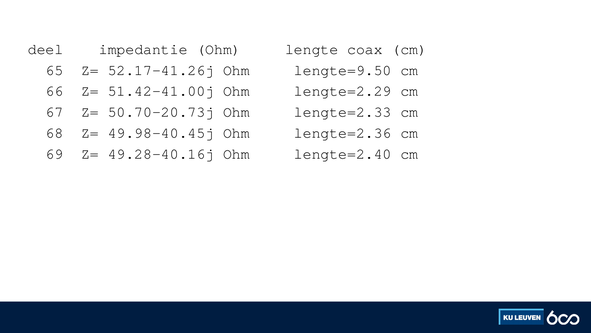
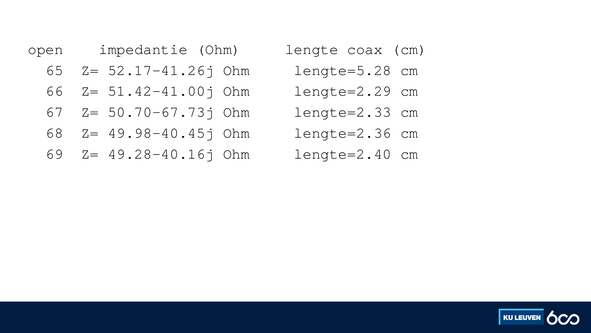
deel: deel -> open (46, 49)
lengte=9.50: lengte=9.50 -> lengte=5.28 (343, 70)
50.70-20.73j: 50.70-20.73j -> 50.70-67.73j (161, 112)
